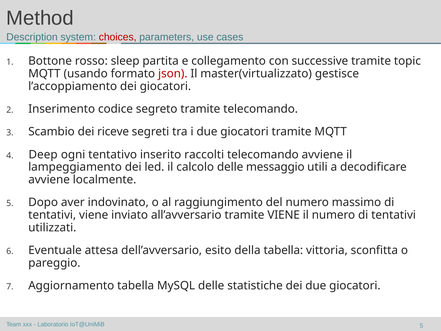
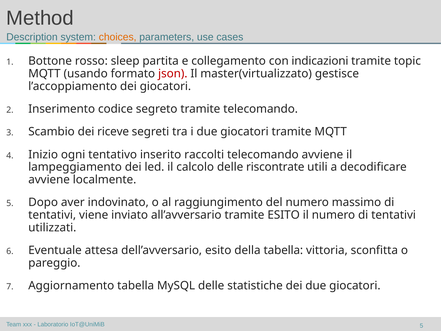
choices colour: red -> orange (118, 37)
successive: successive -> indicazioni (320, 61)
Deep: Deep -> Inizio (43, 154)
messaggio: messaggio -> riscontrate (275, 167)
tramite VIENE: VIENE -> ESITO (284, 215)
